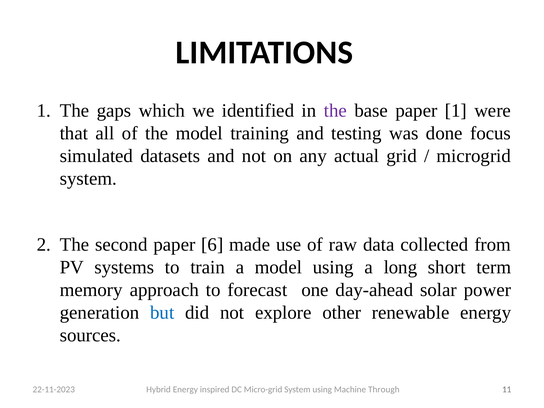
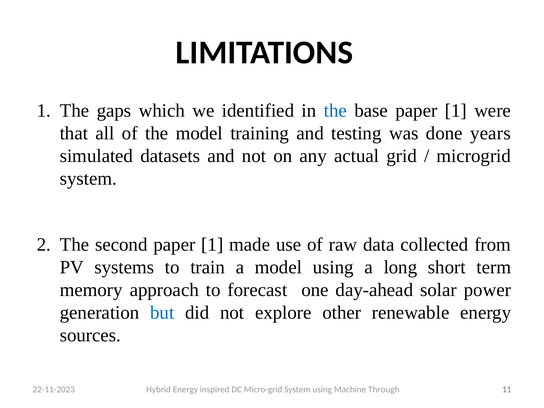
the colour: purple -> blue (335, 111)
focus: focus -> years (490, 133)
second paper 6: 6 -> 1 (212, 245)
